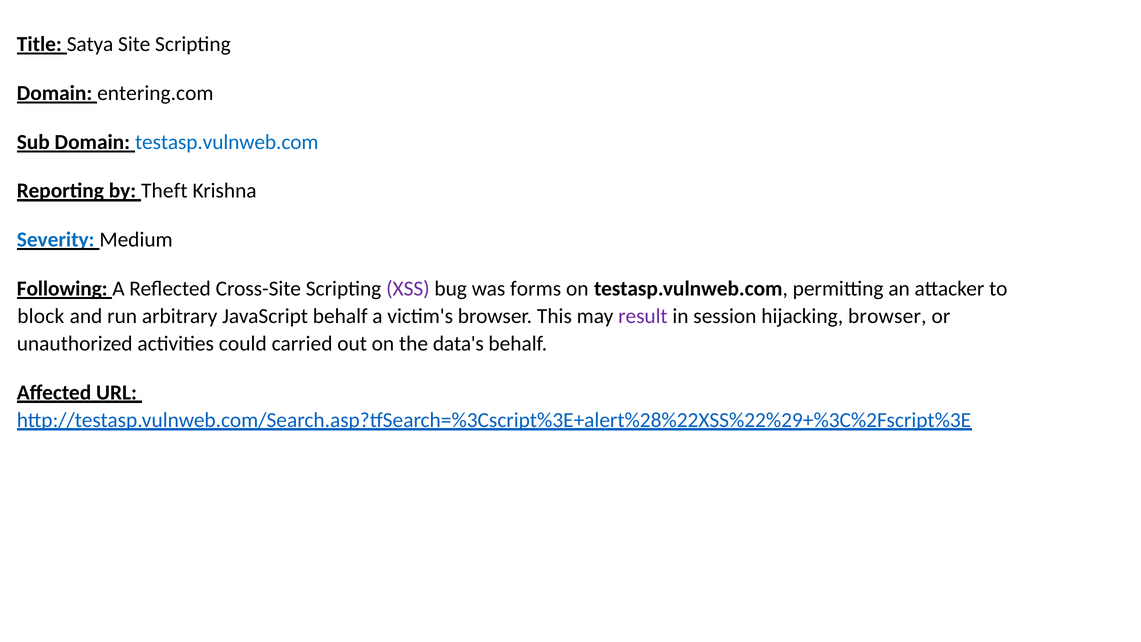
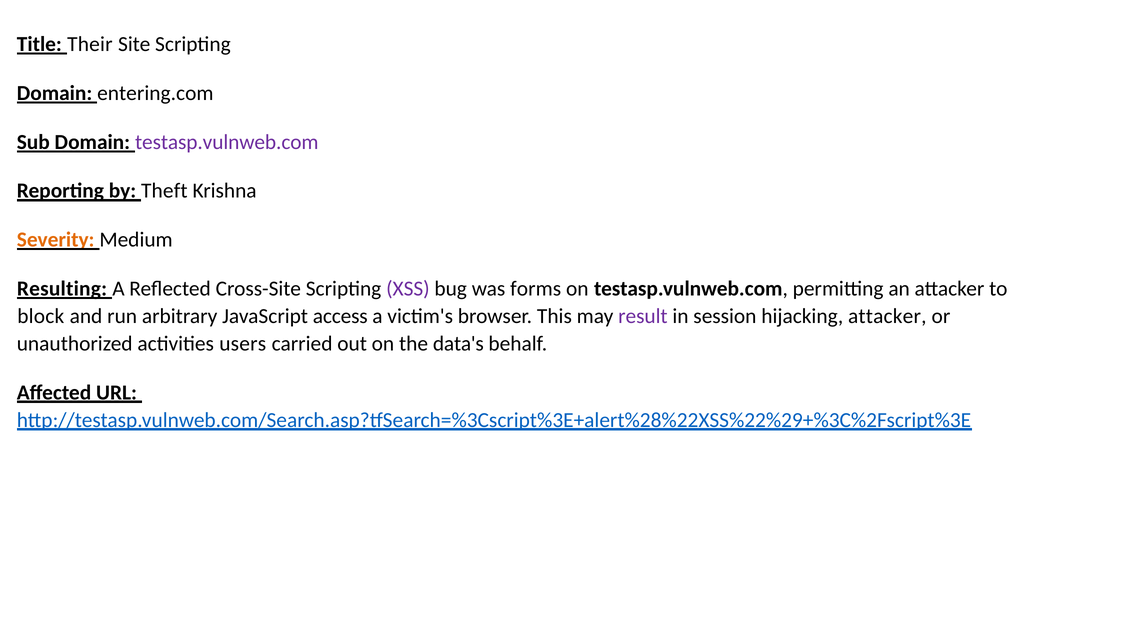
Satya: Satya -> Their (90, 44)
testasp.vulnweb.com colour: blue -> purple (227, 142)
Severity colour: blue -> orange (56, 240)
Following: Following -> Resulting (62, 289)
JavaScript behalf: behalf -> access (340, 316)
hijacking browser: browser -> attacker (887, 316)
could: could -> users (243, 343)
